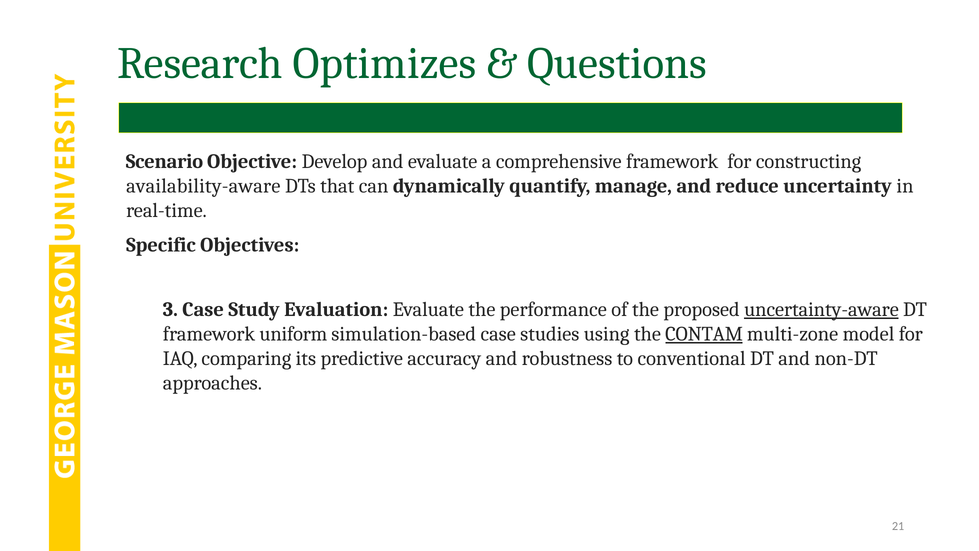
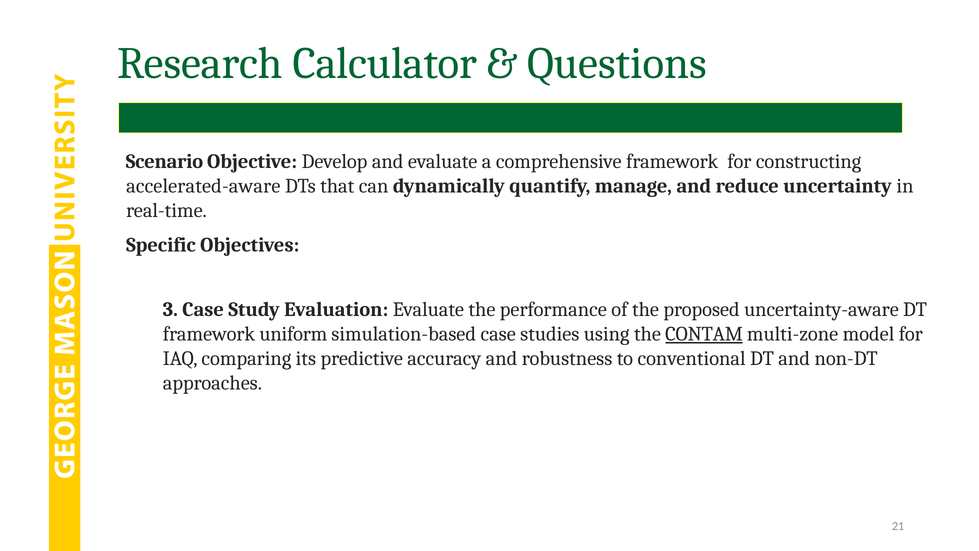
Optimizes: Optimizes -> Calculator (385, 63)
availability-aware: availability-aware -> accelerated-aware (203, 186)
uncertainty-aware underline: present -> none (821, 309)
